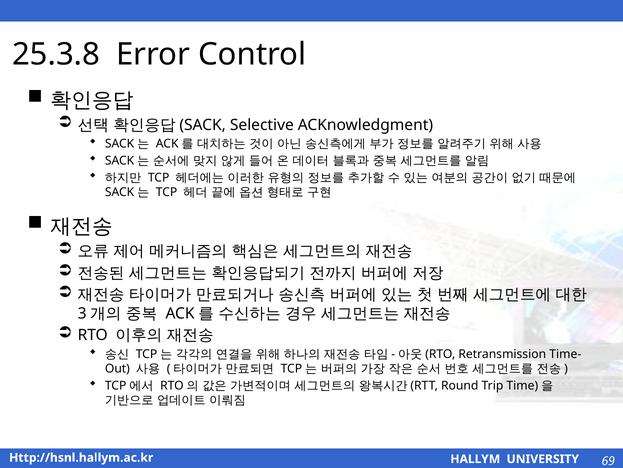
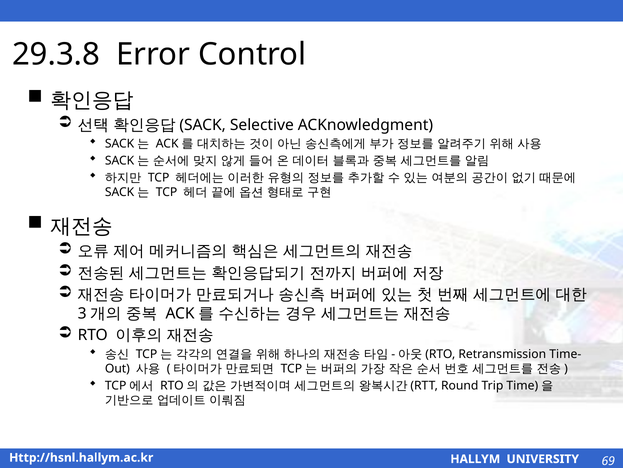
25.3.8: 25.3.8 -> 29.3.8 (56, 54)
